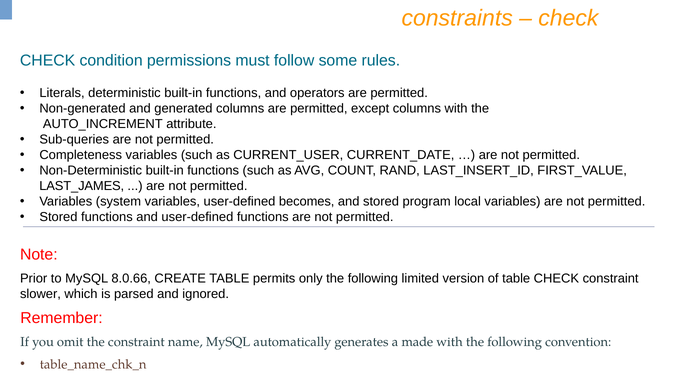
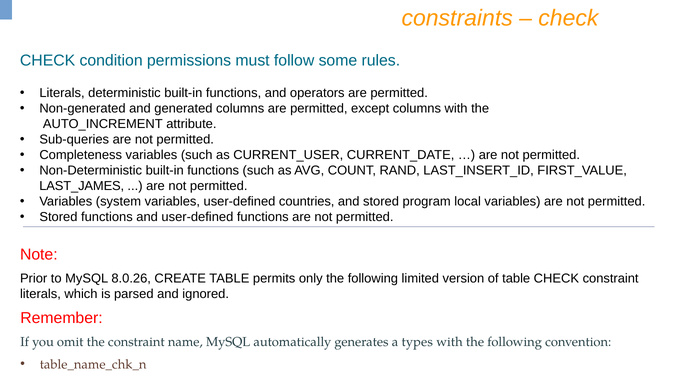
becomes: becomes -> countries (307, 202)
8.0.66: 8.0.66 -> 8.0.26 (131, 278)
slower: slower -> literals (40, 294)
made: made -> types (417, 342)
